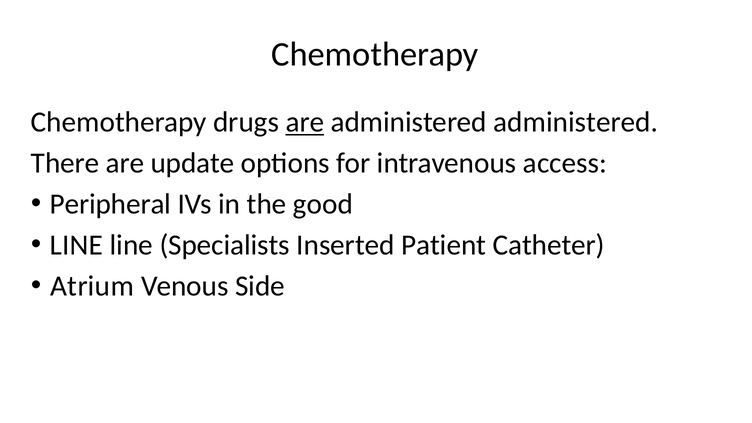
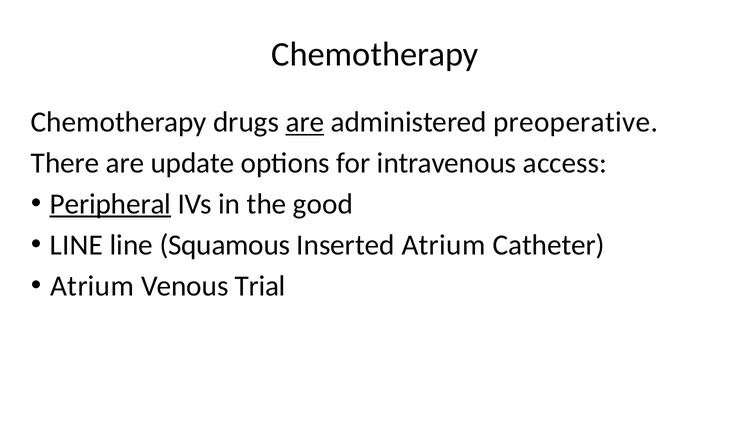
administered administered: administered -> preoperative (576, 122)
Peripheral underline: none -> present (110, 204)
Specialists: Specialists -> Squamous (225, 245)
Inserted Patient: Patient -> Atrium (444, 245)
Side: Side -> Trial (260, 286)
